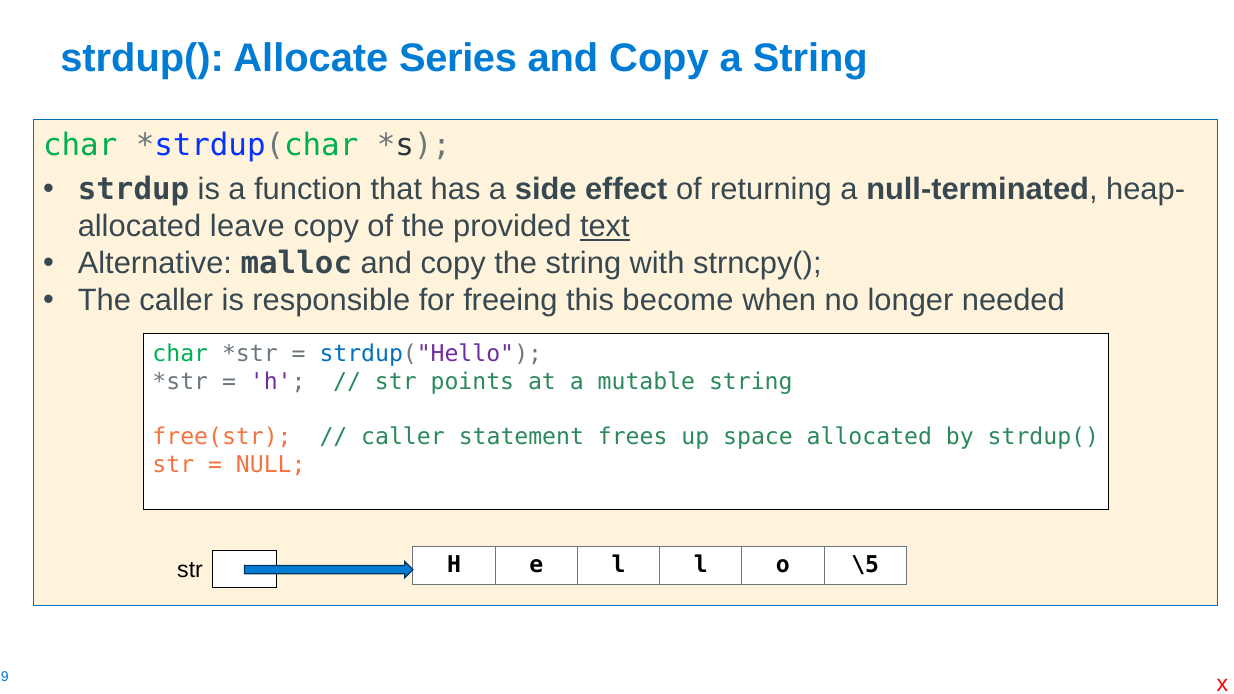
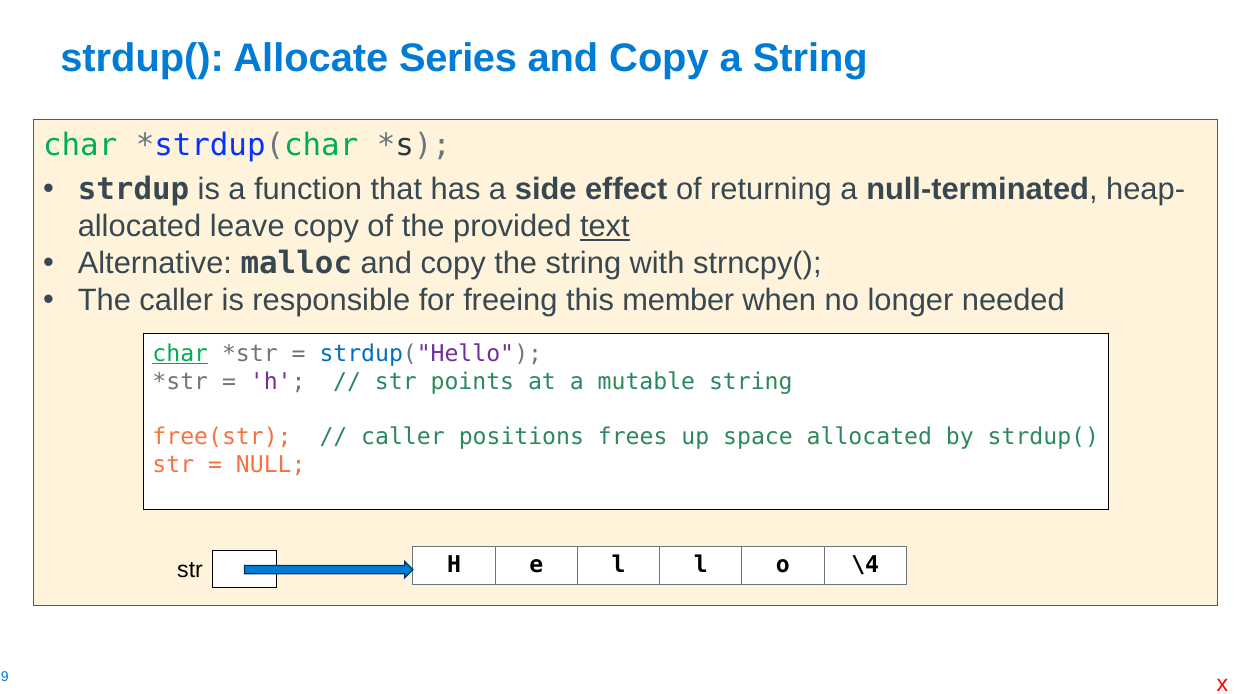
become: become -> member (678, 301)
char underline: none -> present (180, 354)
statement: statement -> positions (521, 437)
\5: \5 -> \4 (865, 565)
